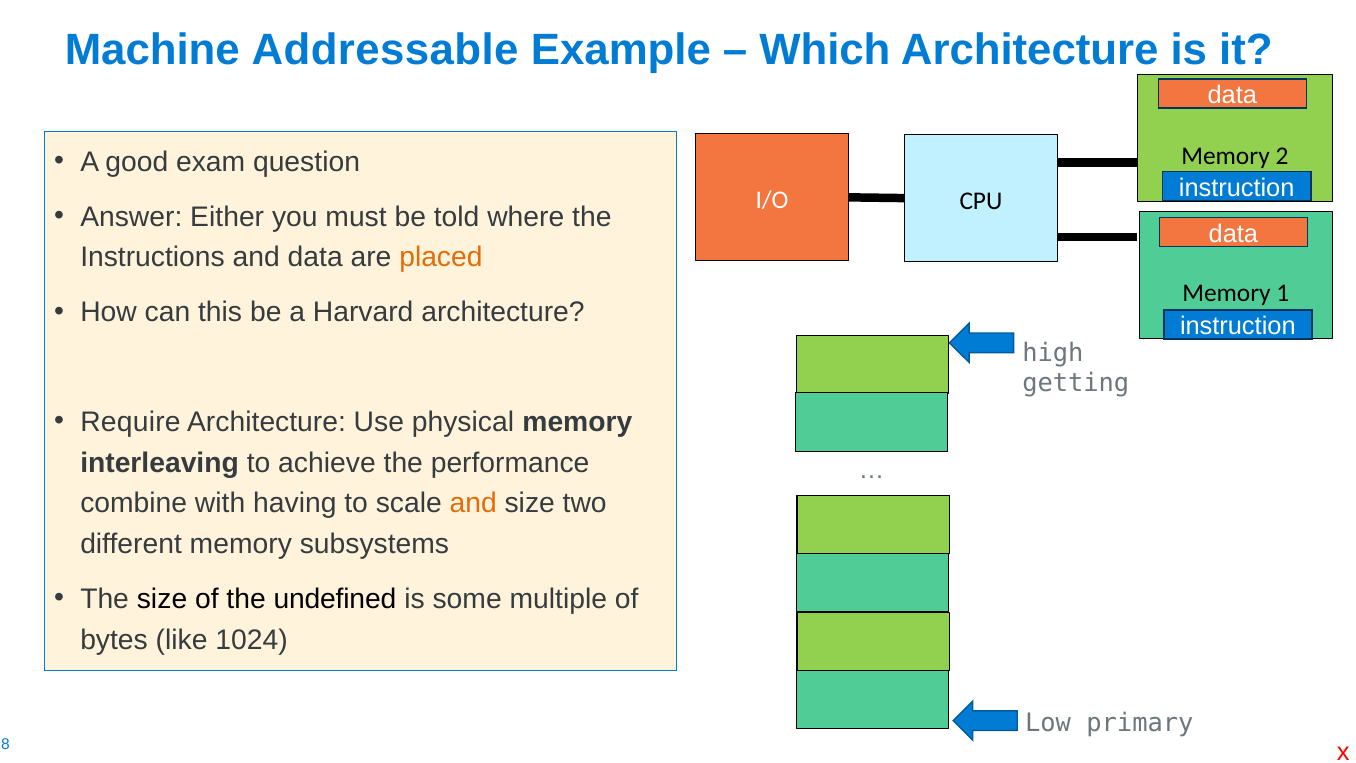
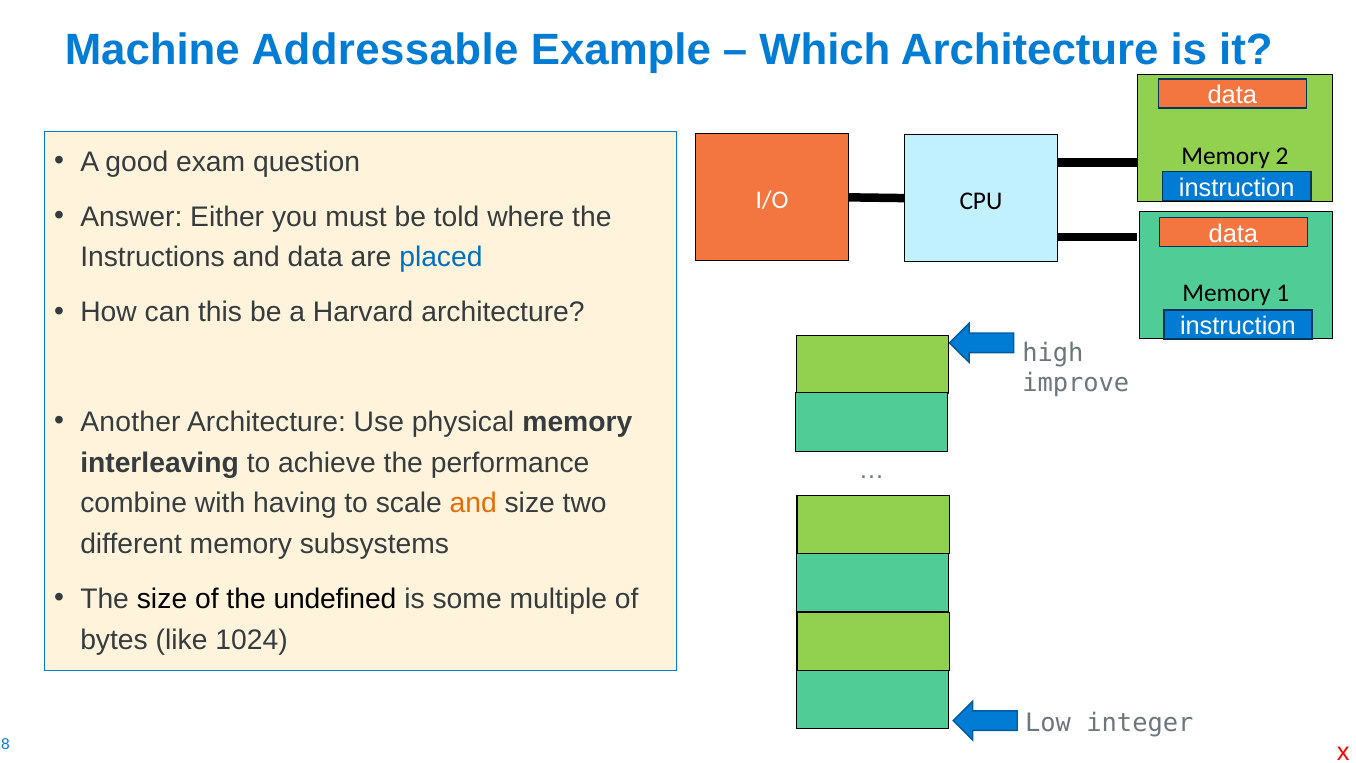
placed colour: orange -> blue (441, 257)
getting: getting -> improve (1076, 383)
Require: Require -> Another (130, 422)
primary: primary -> integer (1140, 723)
